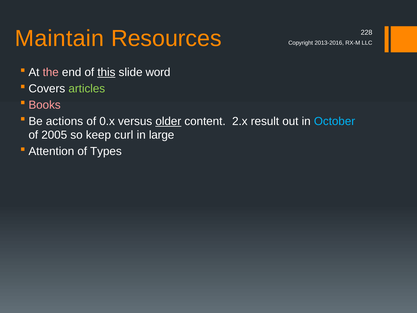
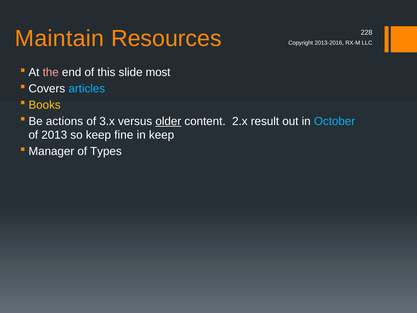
this underline: present -> none (106, 72)
word: word -> most (158, 72)
articles colour: light green -> light blue (87, 89)
Books colour: pink -> yellow (45, 105)
0.x: 0.x -> 3.x (107, 121)
2005: 2005 -> 2013 (54, 135)
curl: curl -> fine (124, 135)
in large: large -> keep (162, 135)
Attention: Attention -> Manager (51, 151)
